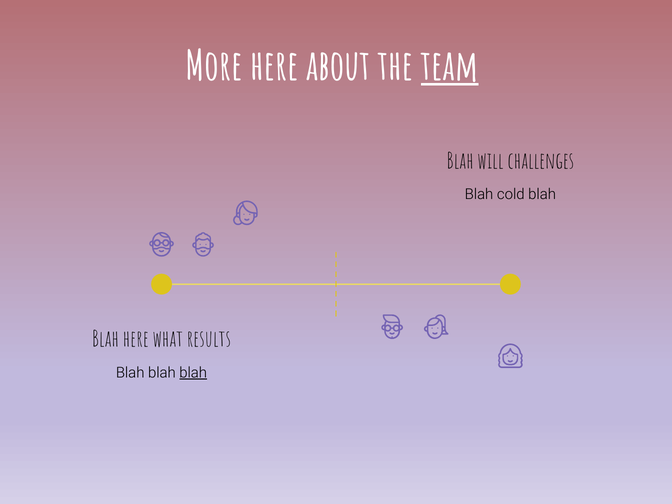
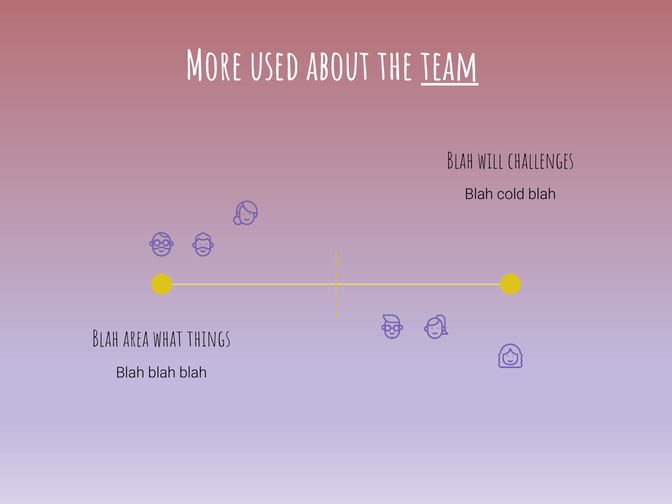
More here: here -> used (275, 67)
Blah here: here -> area (136, 339)
results: results -> things (209, 339)
blah underline: present -> none (193, 373)
